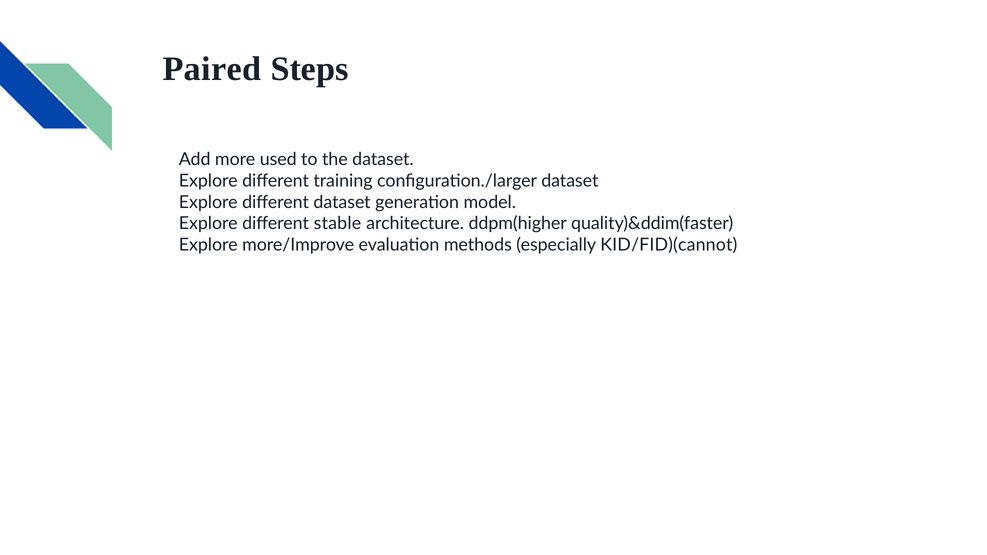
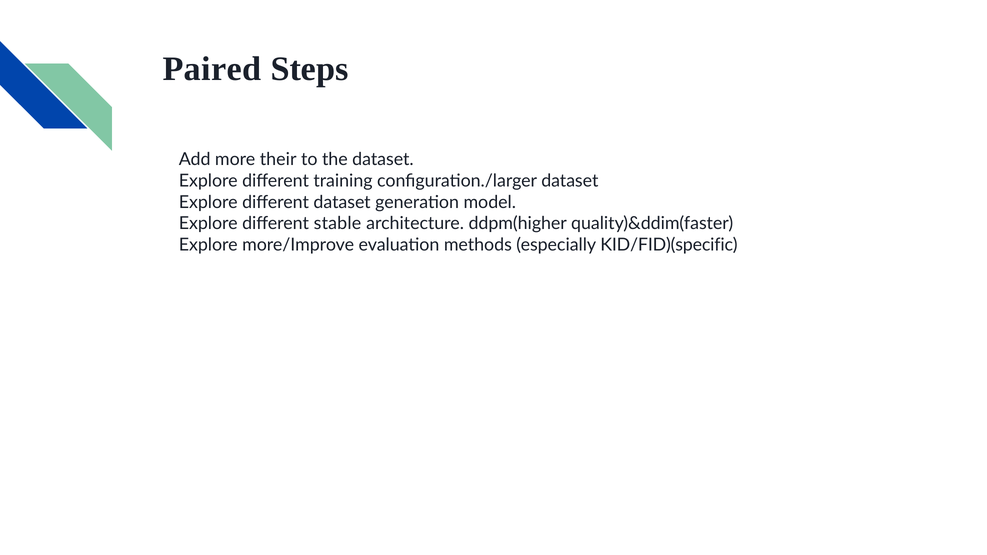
used: used -> their (278, 159)
KID/FID)(cannot: KID/FID)(cannot -> KID/FID)(specific (669, 245)
